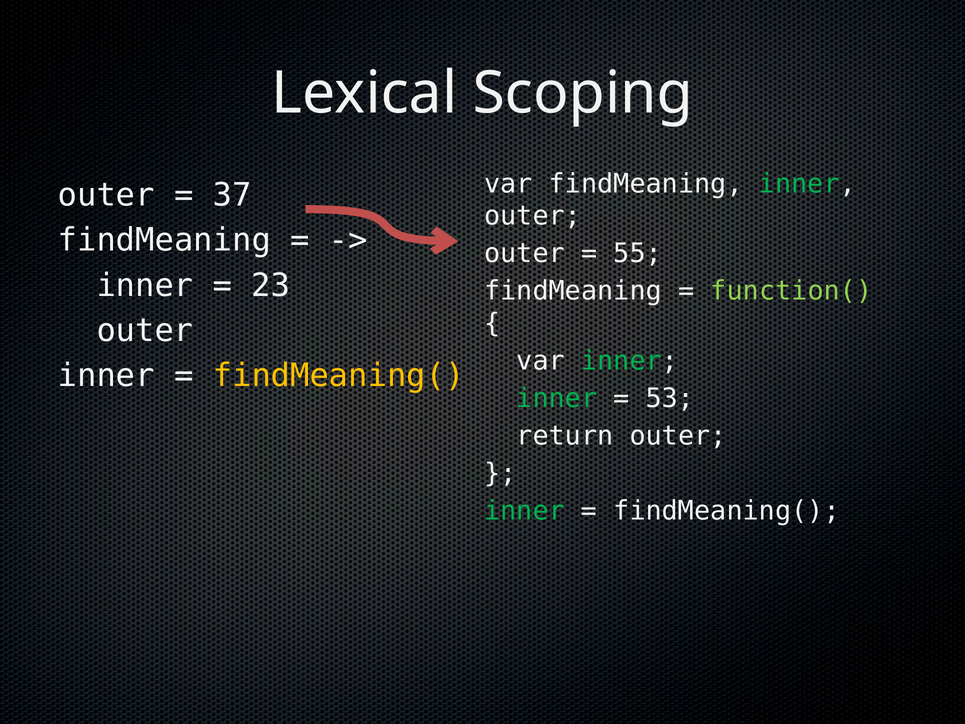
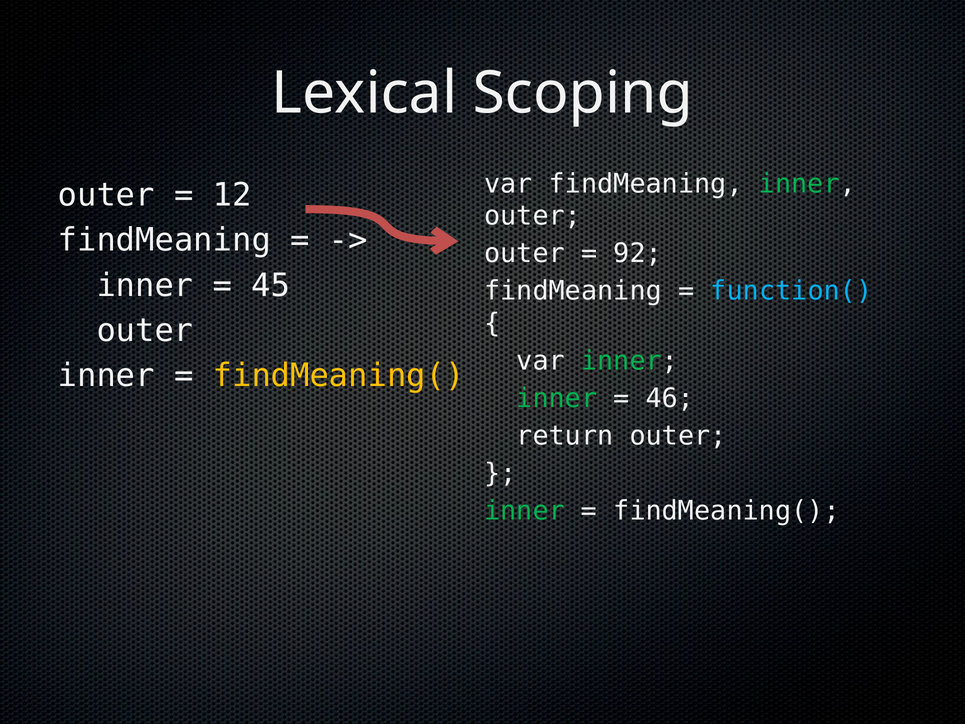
37: 37 -> 12 (232, 195)
55: 55 -> 92 (638, 253)
23: 23 -> 45 (271, 285)
function( colour: light green -> light blue (791, 291)
53: 53 -> 46 (670, 398)
